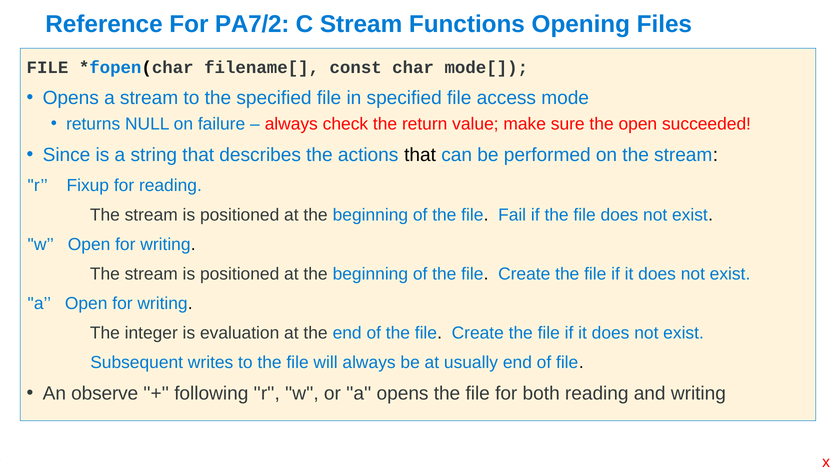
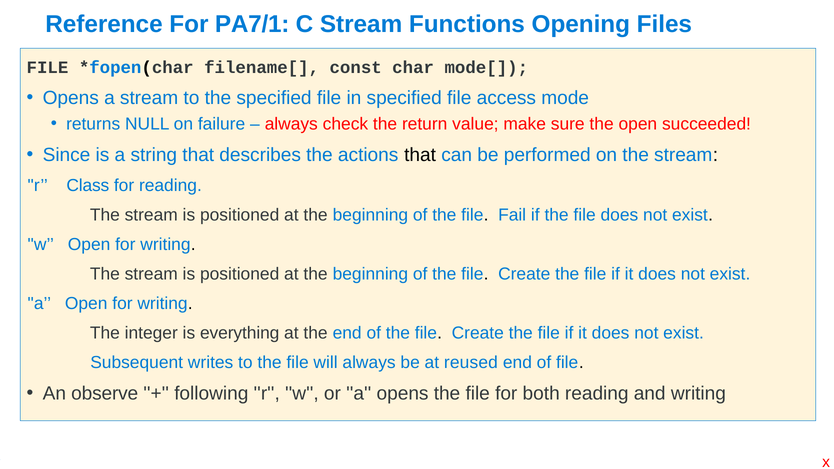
PA7/2: PA7/2 -> PA7/1 (252, 24)
Fixup: Fixup -> Class (88, 185)
evaluation: evaluation -> everything (240, 333)
usually: usually -> reused (471, 363)
